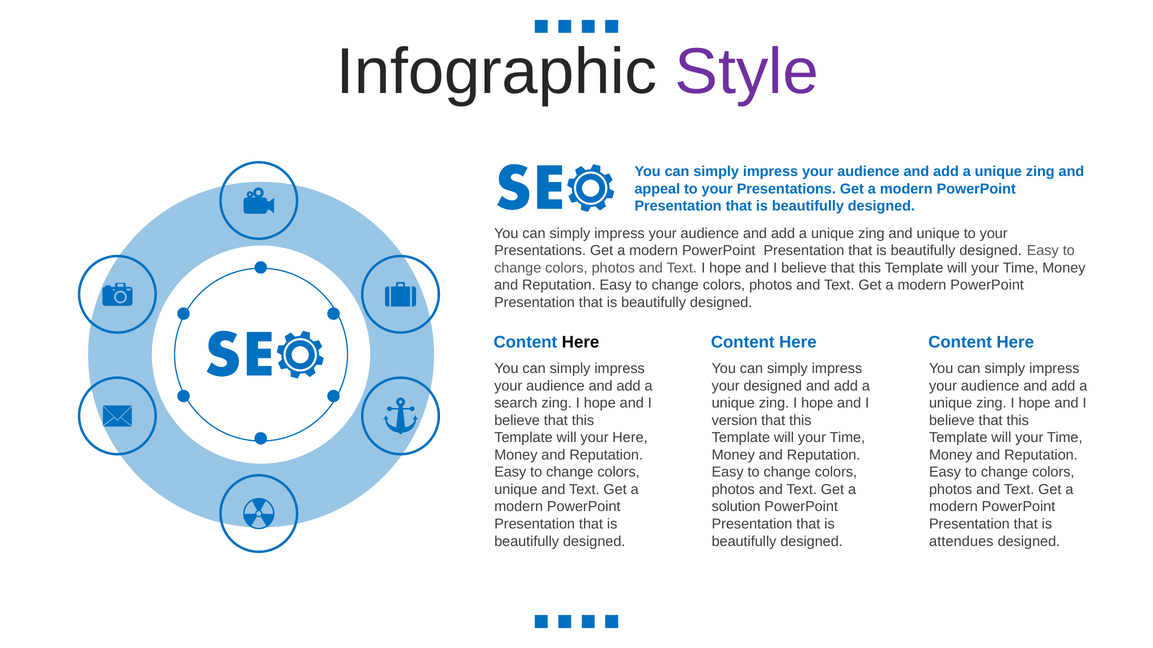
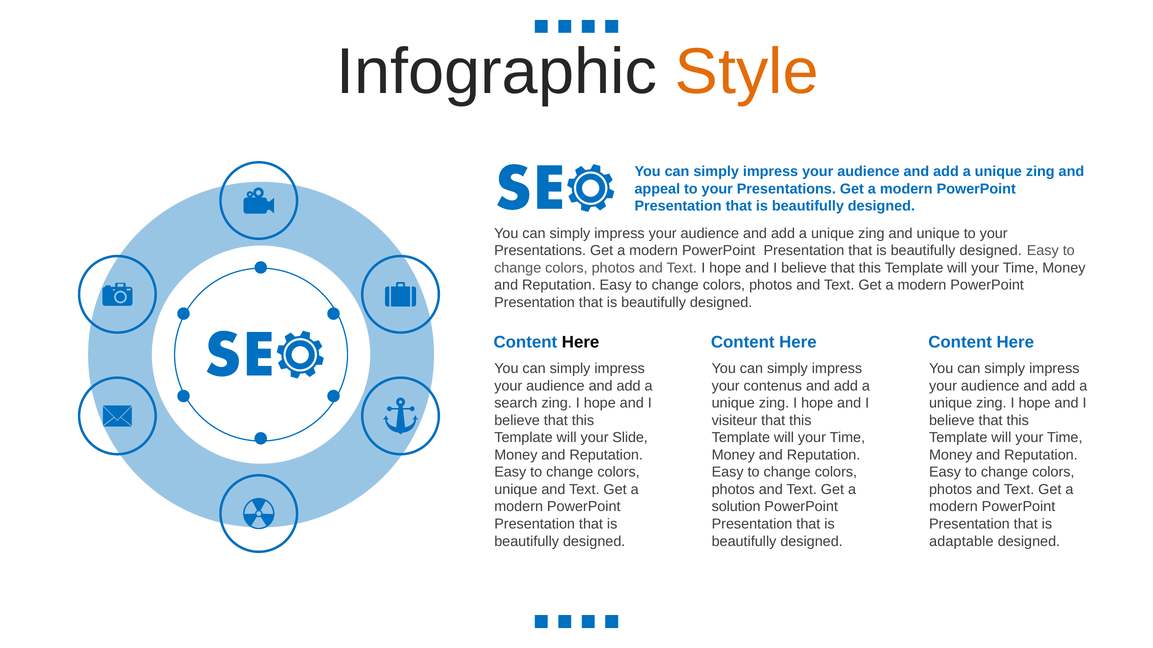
Style colour: purple -> orange (747, 72)
your designed: designed -> contenus (773, 386)
version: version -> visiteur (734, 421)
your Here: Here -> Slide (630, 438)
attendues: attendues -> adaptable (961, 542)
